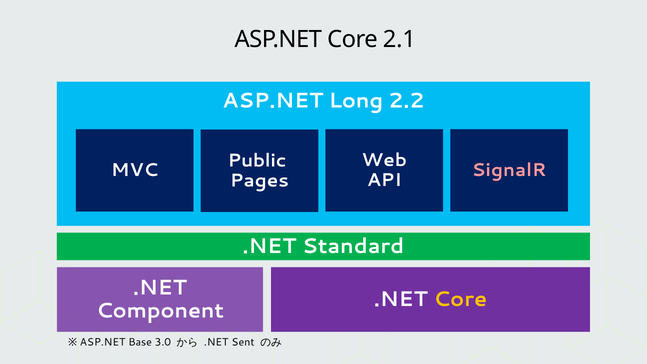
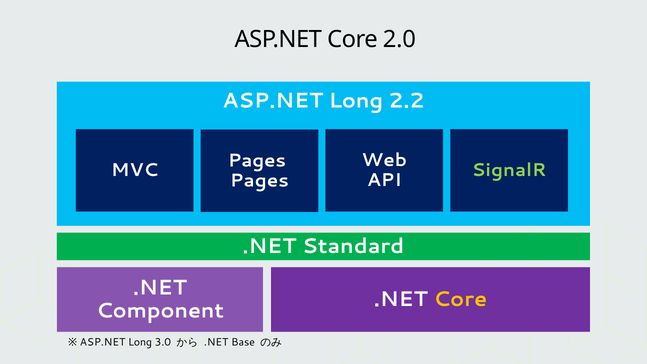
2.1: 2.1 -> 2.0 (399, 39)
Public: Public -> Pages (257, 161)
SignalR colour: pink -> light green (509, 170)
Base: Base -> Long (140, 342)
Sent: Sent -> Base (243, 342)
